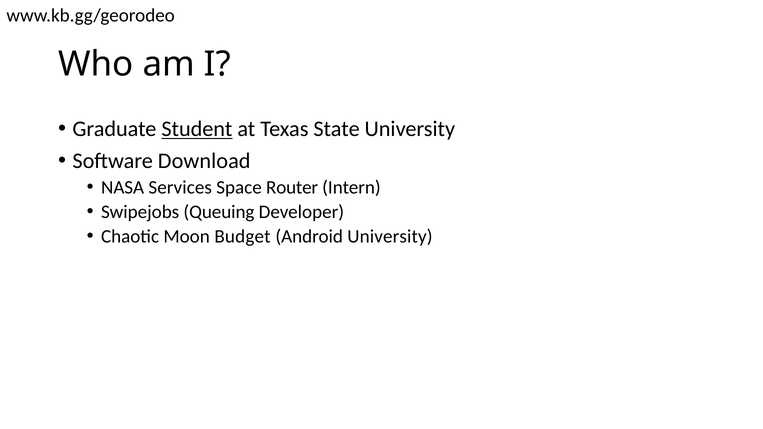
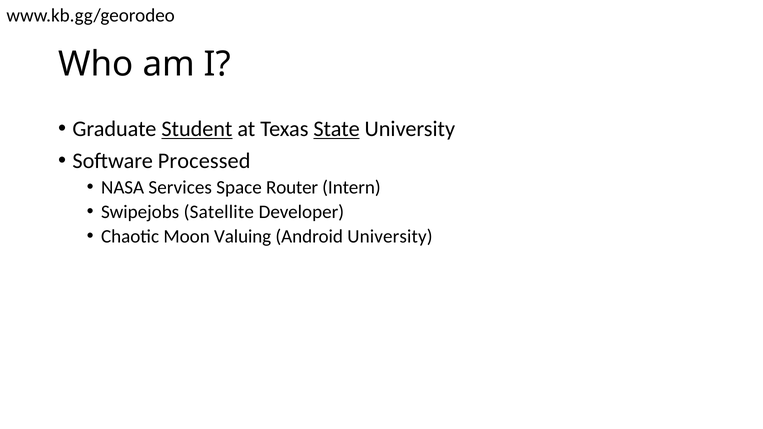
State underline: none -> present (337, 129)
Download: Download -> Processed (204, 161)
Queuing: Queuing -> Satellite (219, 212)
Budget: Budget -> Valuing (243, 236)
